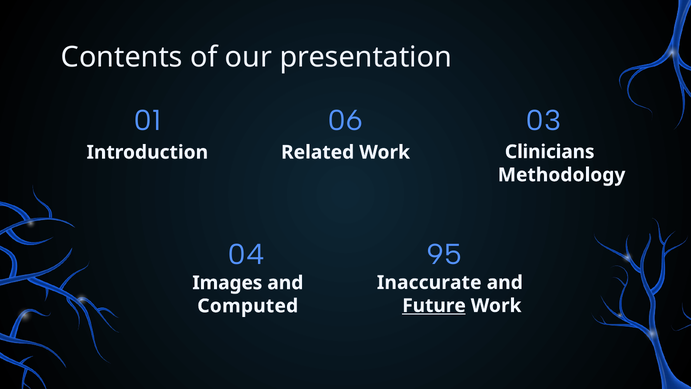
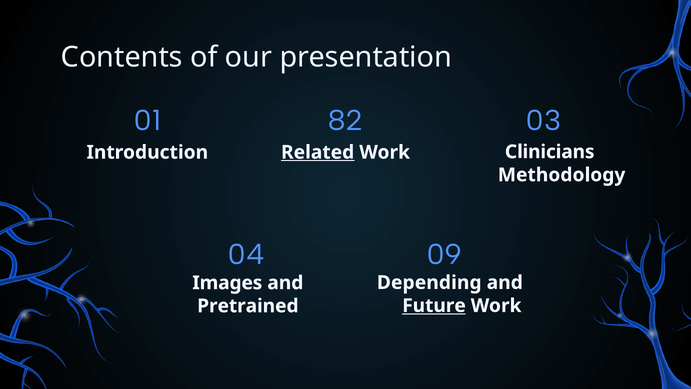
06: 06 -> 82 (346, 121)
Related underline: none -> present (318, 152)
95: 95 -> 09 (444, 255)
Inaccurate: Inaccurate -> Depending (429, 282)
Computed: Computed -> Pretrained (248, 306)
